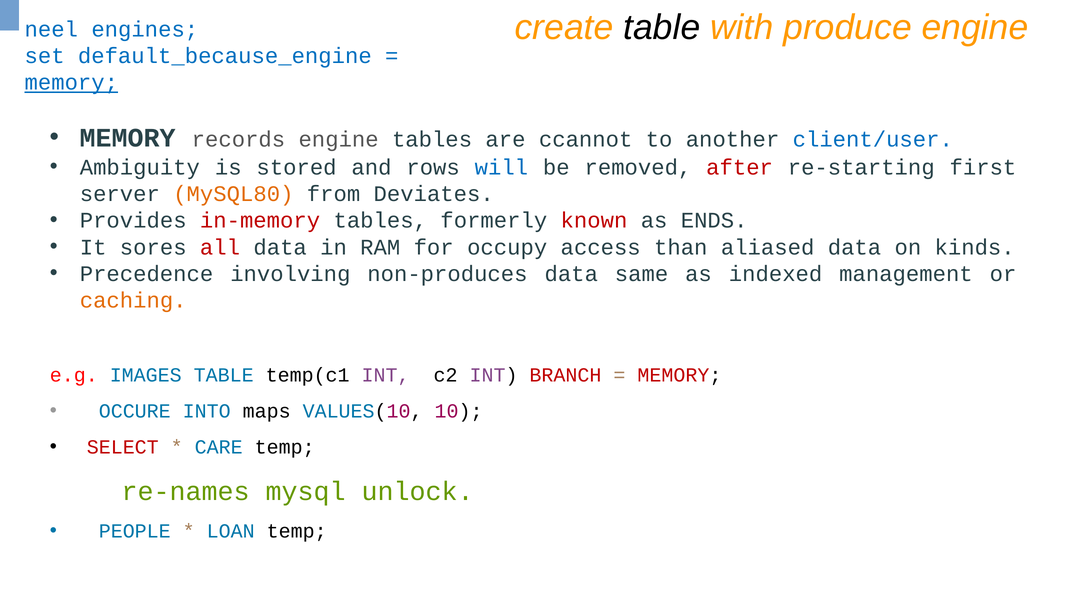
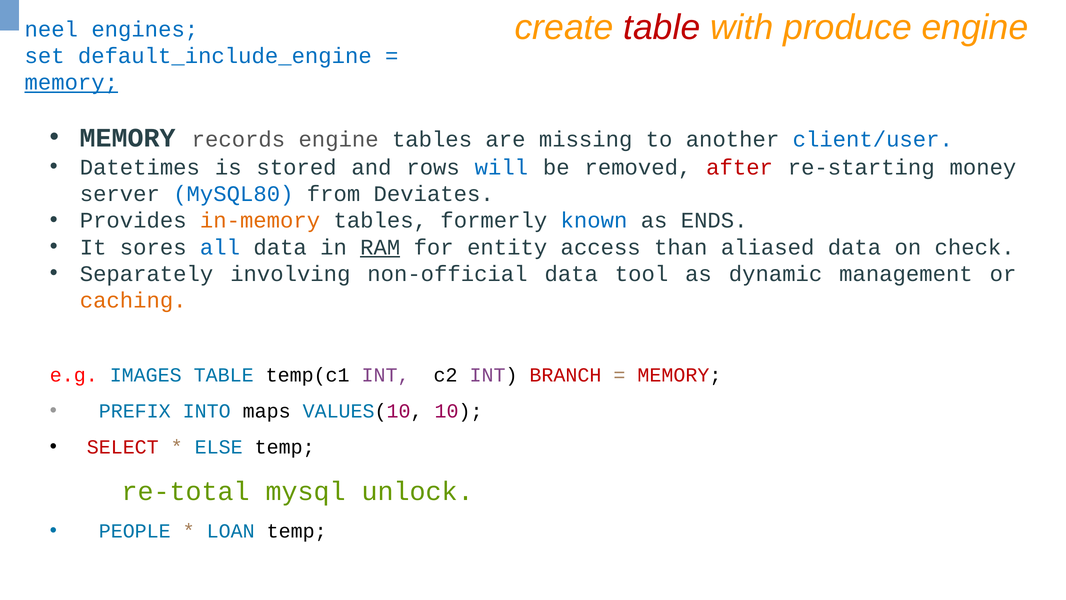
table colour: black -> red (662, 28)
default_because_engine: default_because_engine -> default_include_engine (225, 56)
ccannot: ccannot -> missing (586, 140)
Ambiguity: Ambiguity -> Datetimes (140, 167)
first: first -> money (983, 167)
MySQL80 colour: orange -> blue (233, 194)
in-memory colour: red -> orange (260, 220)
known colour: red -> blue (594, 220)
all colour: red -> blue (220, 247)
RAM underline: none -> present (380, 247)
occupy: occupy -> entity (507, 247)
kinds: kinds -> check (975, 247)
Precedence: Precedence -> Separately (147, 274)
non-produces: non-produces -> non-official (447, 274)
same: same -> tool (642, 274)
indexed: indexed -> dynamic (776, 274)
OCCURE: OCCURE -> PREFIX (135, 411)
CARE: CARE -> ELSE (219, 447)
re-names: re-names -> re-total (186, 491)
